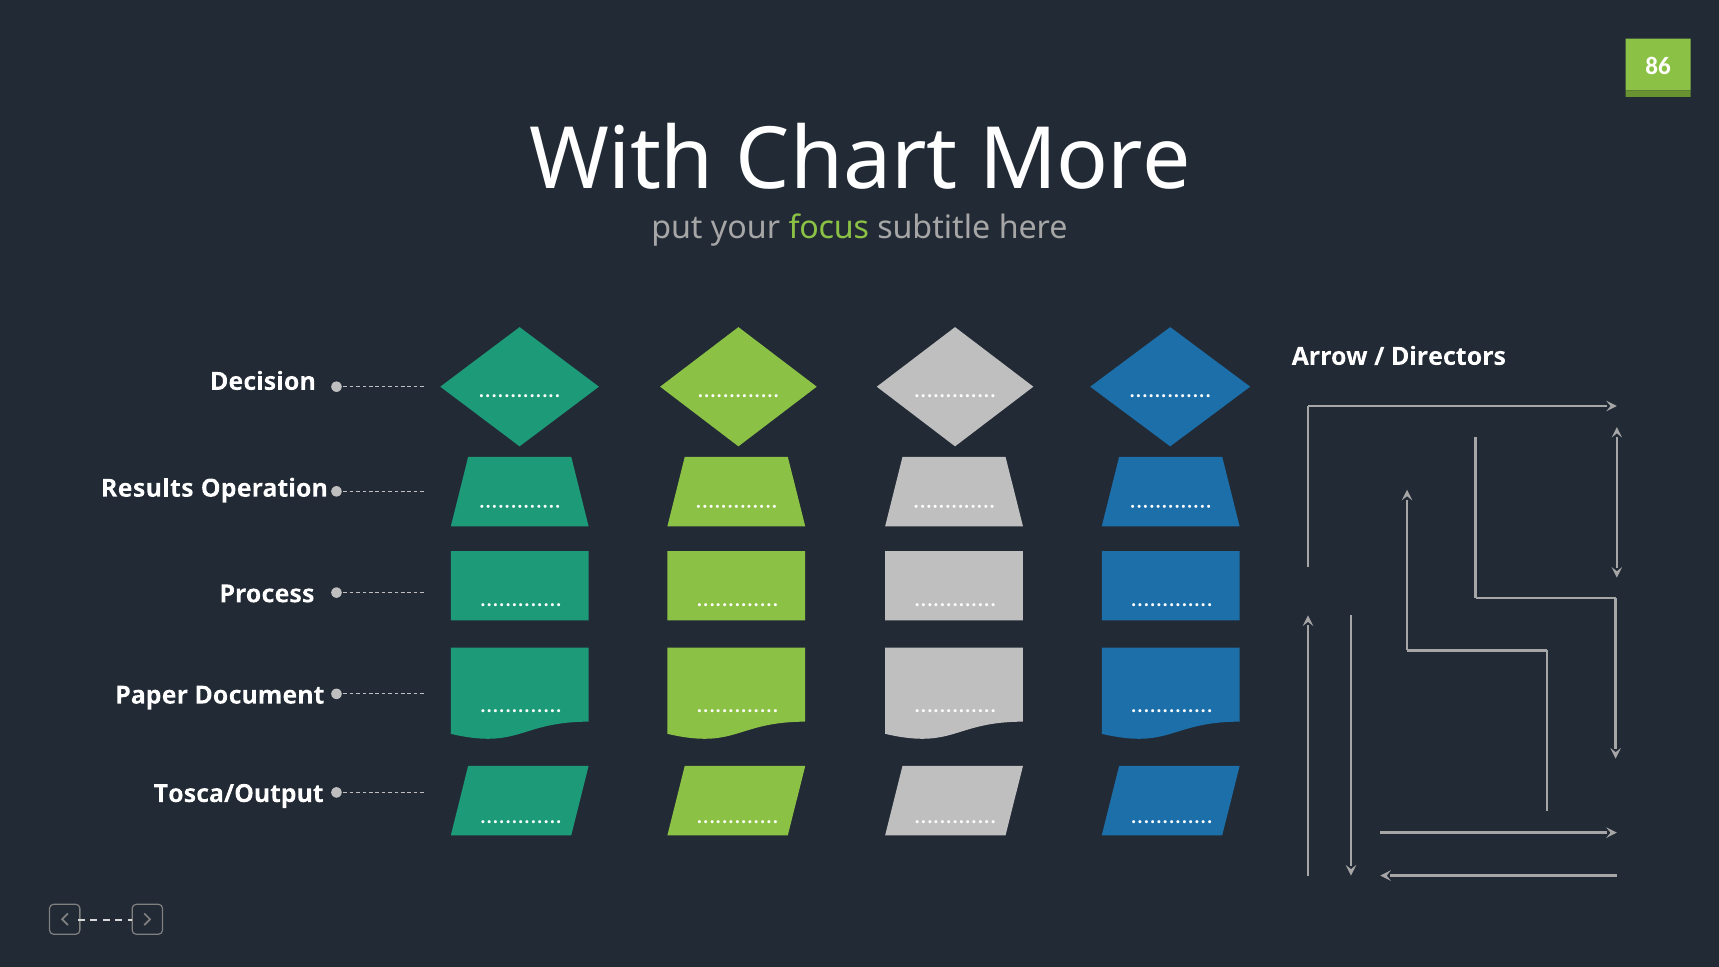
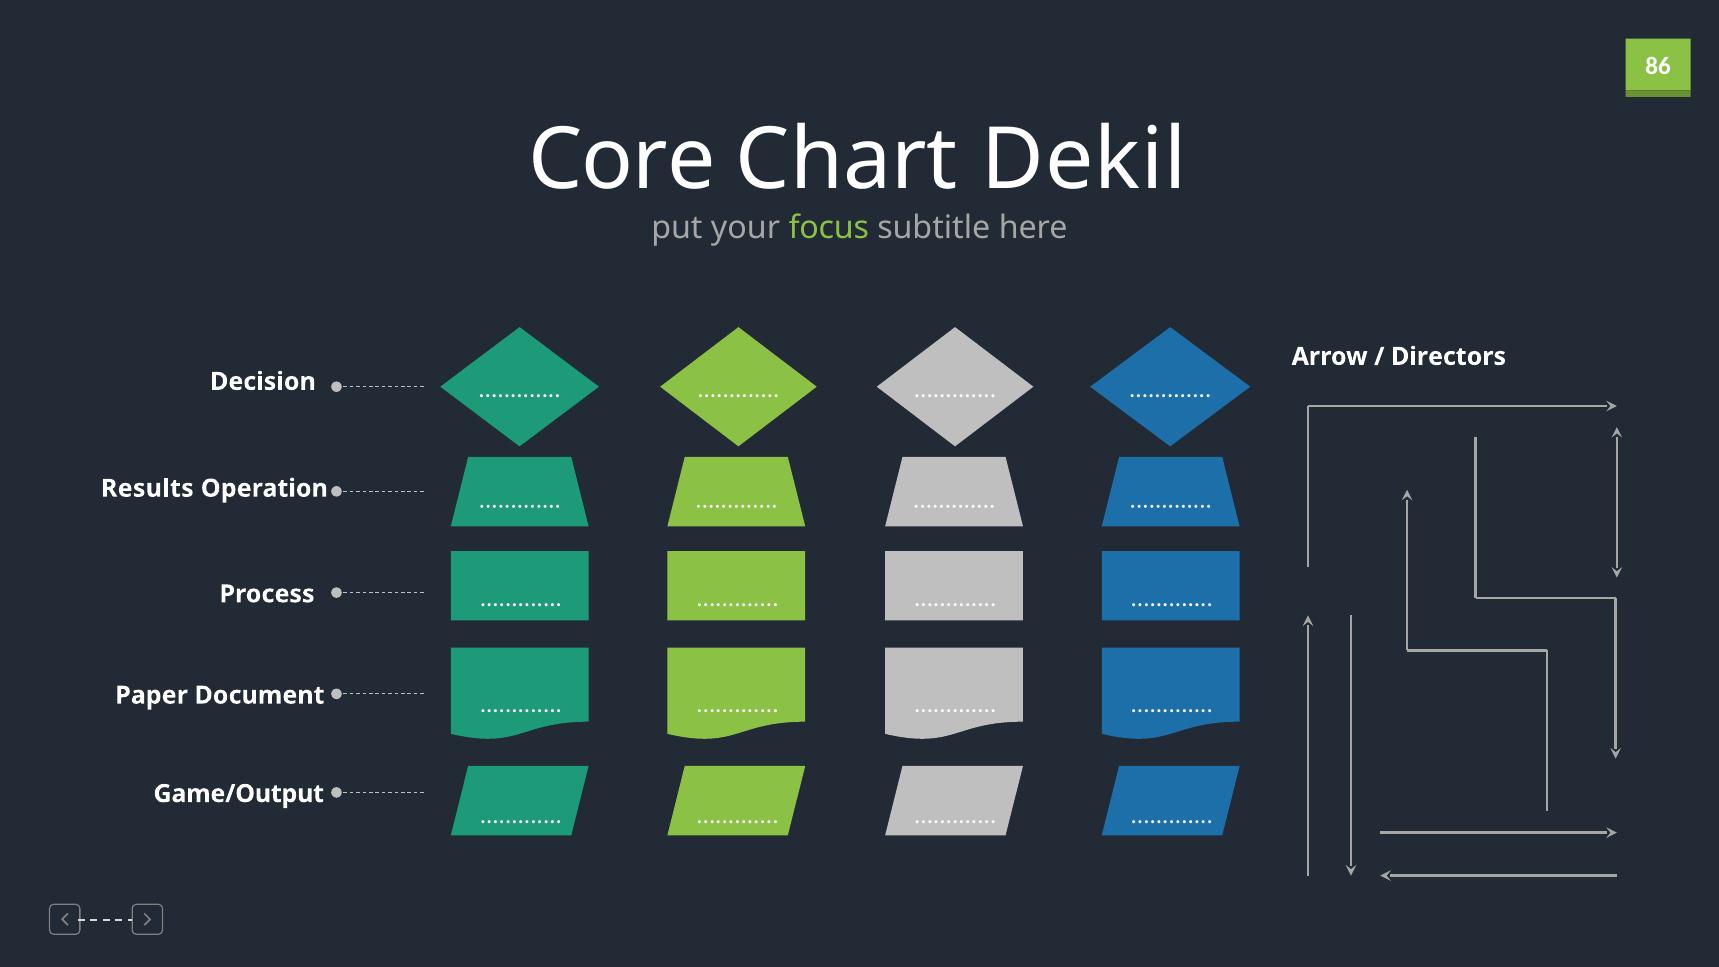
With: With -> Core (622, 160)
More: More -> Dekil (1084, 160)
Tosca/Output: Tosca/Output -> Game/Output (239, 794)
